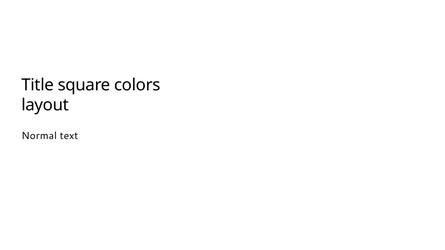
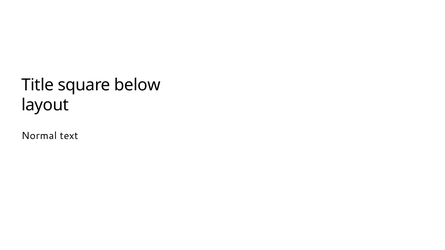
colors: colors -> below (137, 85)
